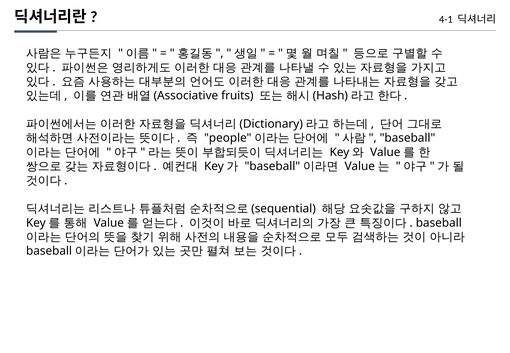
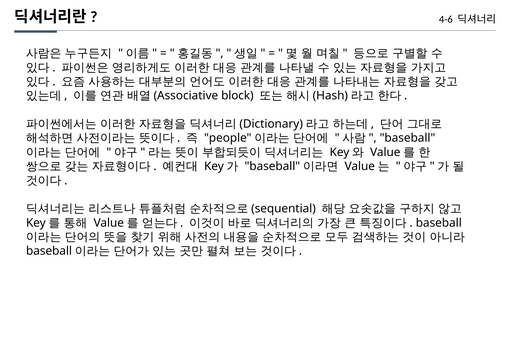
4-1: 4-1 -> 4-6 (446, 19)
fruits: fruits -> block (237, 96)
